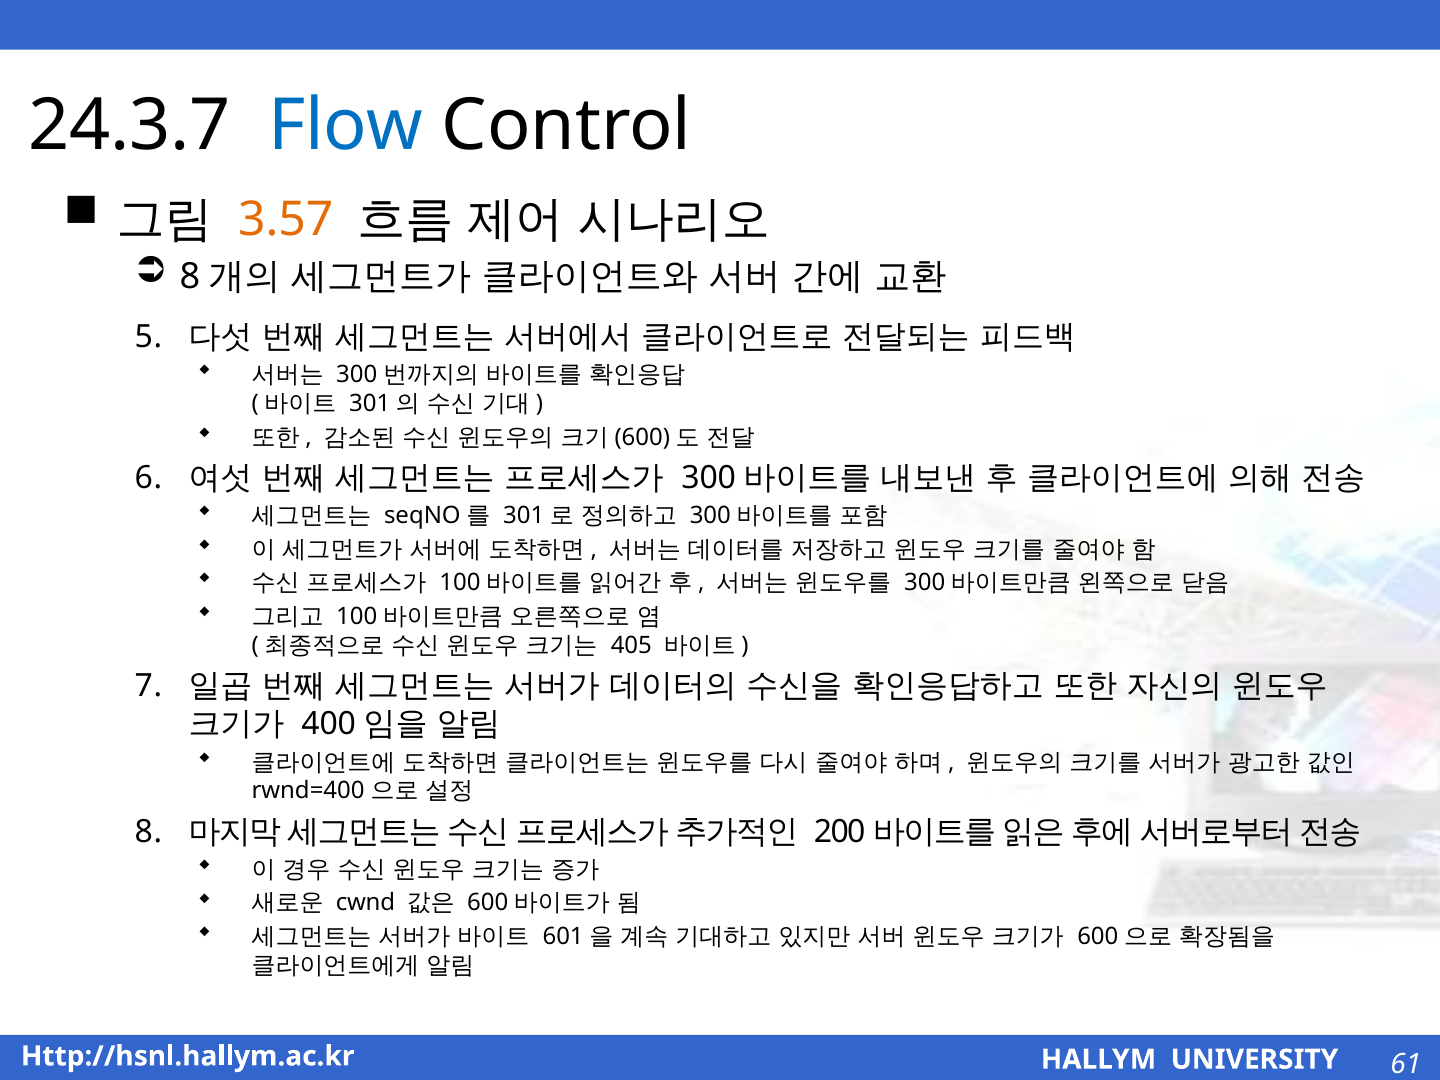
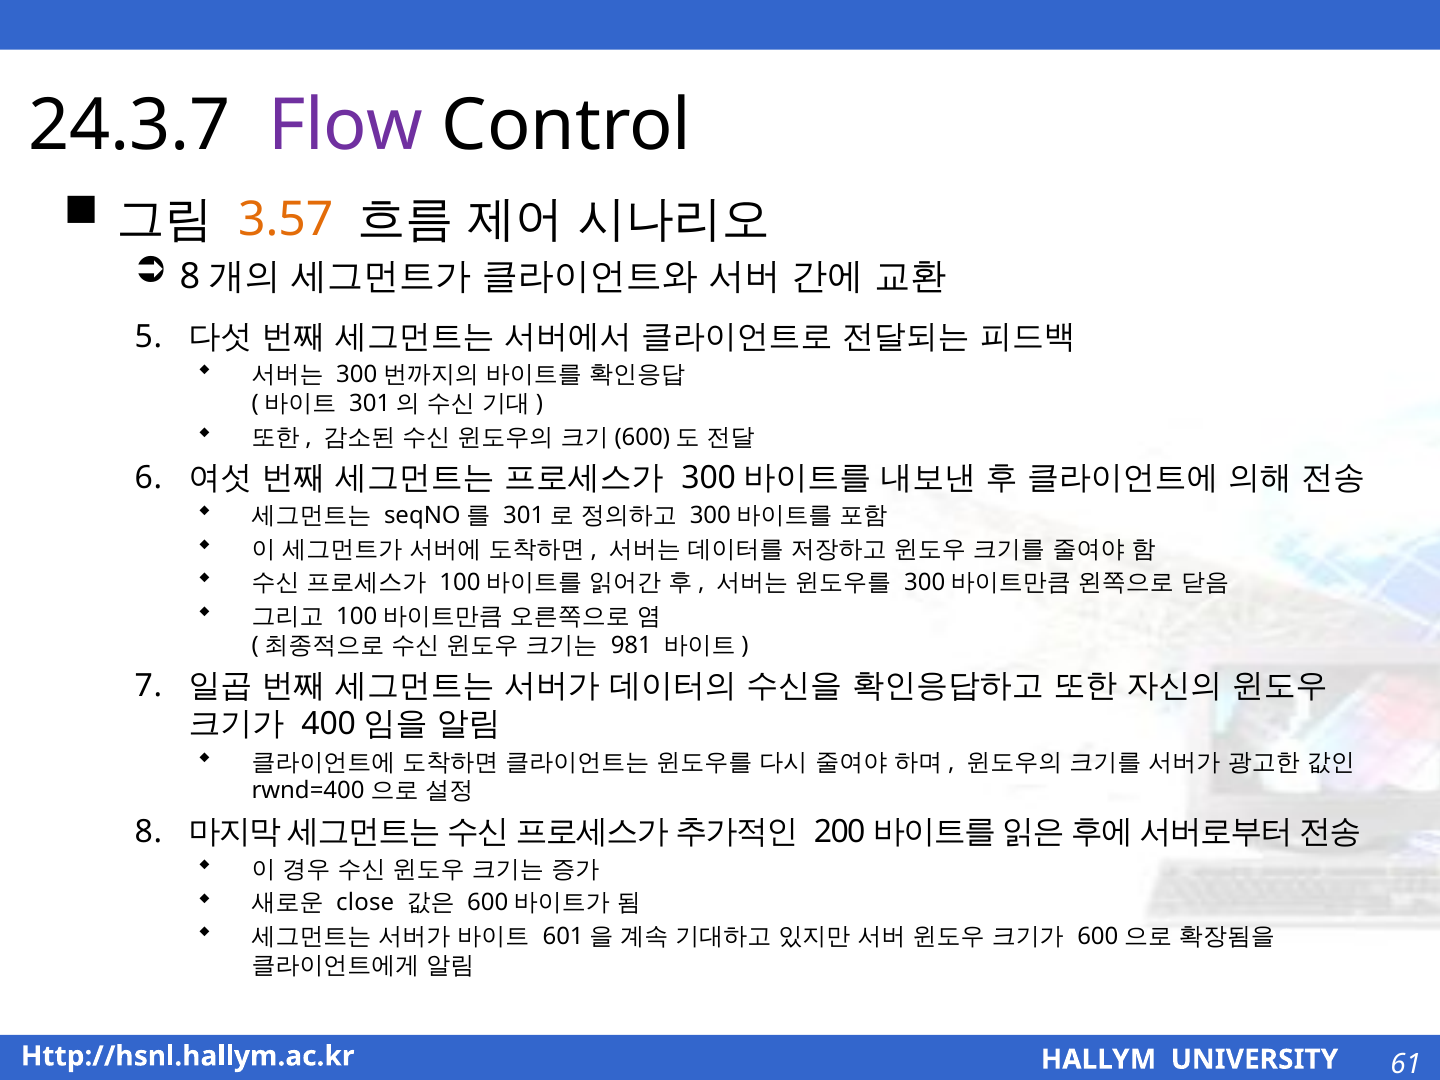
Flow colour: blue -> purple (346, 125)
405: 405 -> 981 (631, 645)
cwnd: cwnd -> close (365, 903)
